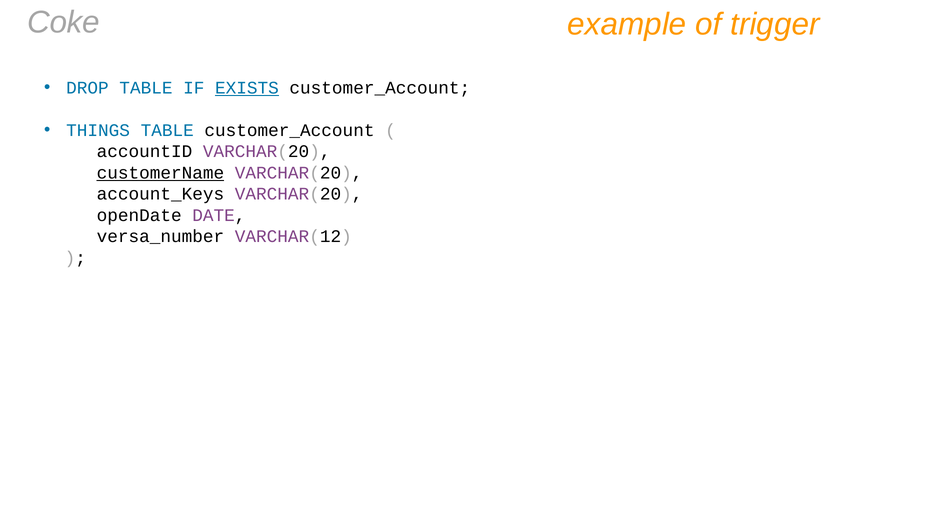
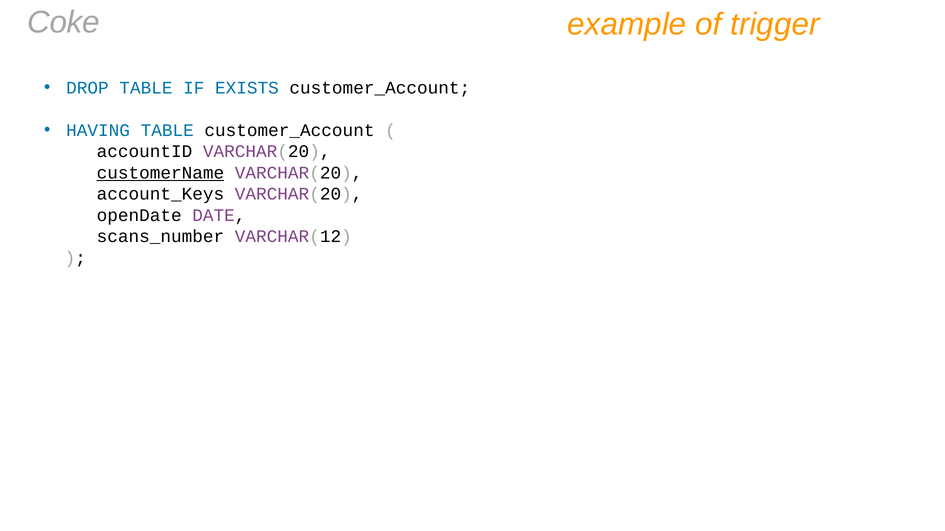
EXISTS underline: present -> none (247, 88)
THINGS: THINGS -> HAVING (98, 130)
versa_number: versa_number -> scans_number (160, 237)
